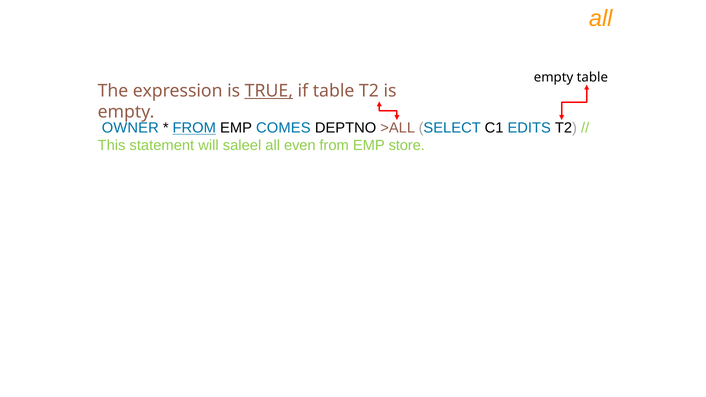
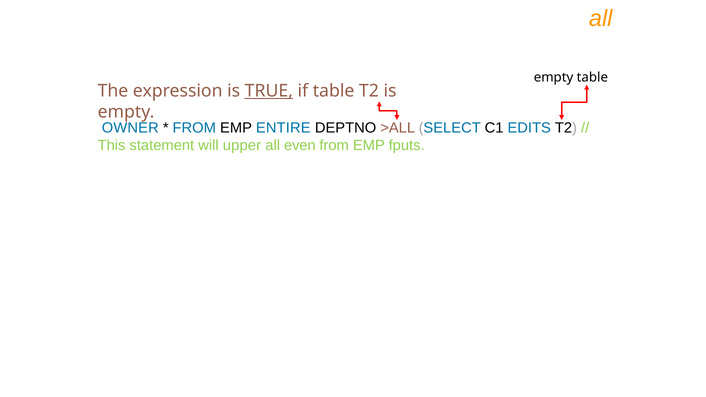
FROM underline: present -> none (194, 128)
COMES: COMES -> ENTIRE (283, 128)
saleel: saleel -> upper (242, 146)
store: store -> fputs (407, 146)
